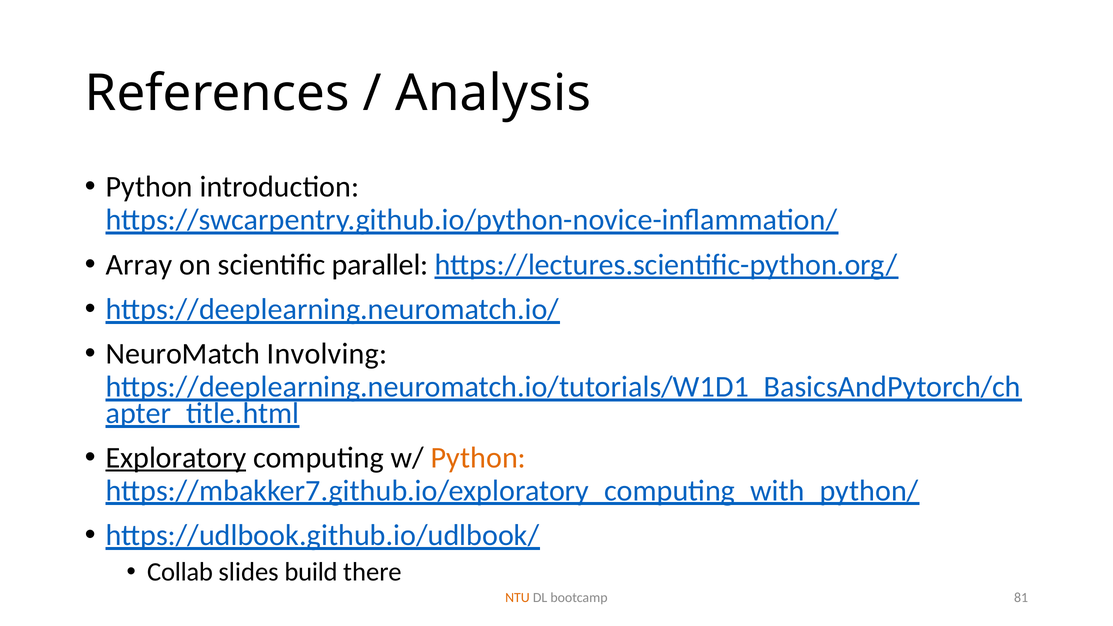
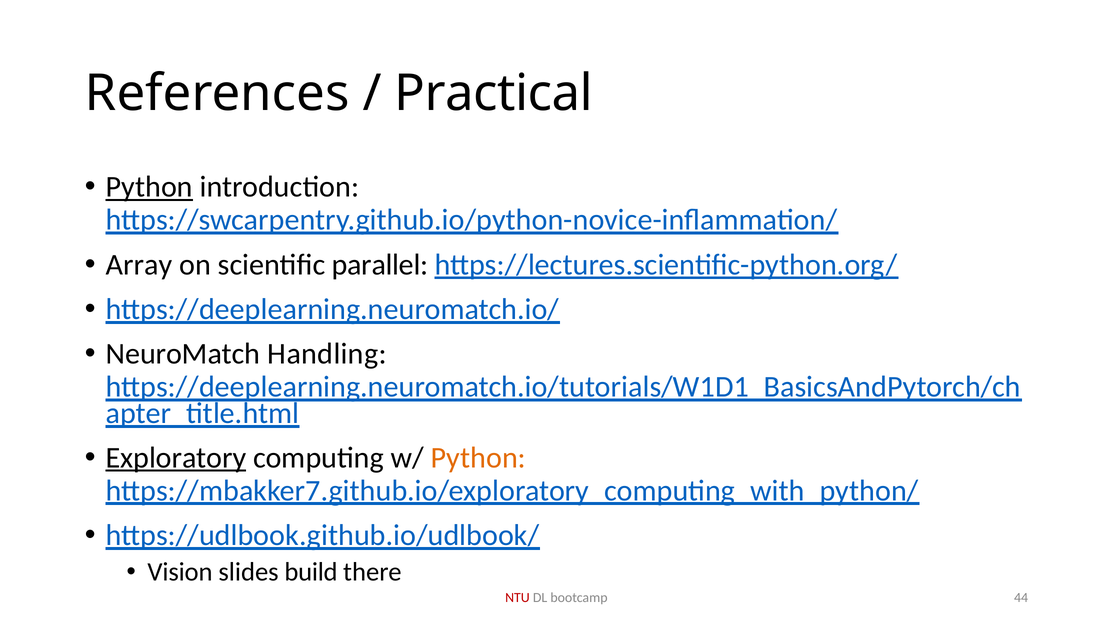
Analysis: Analysis -> Practical (494, 93)
Python underline: none -> present (149, 187)
Involving: Involving -> Handling (327, 354)
Collab: Collab -> Vision (180, 572)
NTU colour: orange -> red (517, 598)
81: 81 -> 44 (1021, 598)
